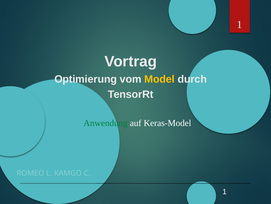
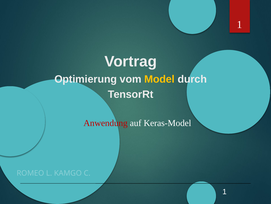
Anwendung colour: green -> red (106, 123)
